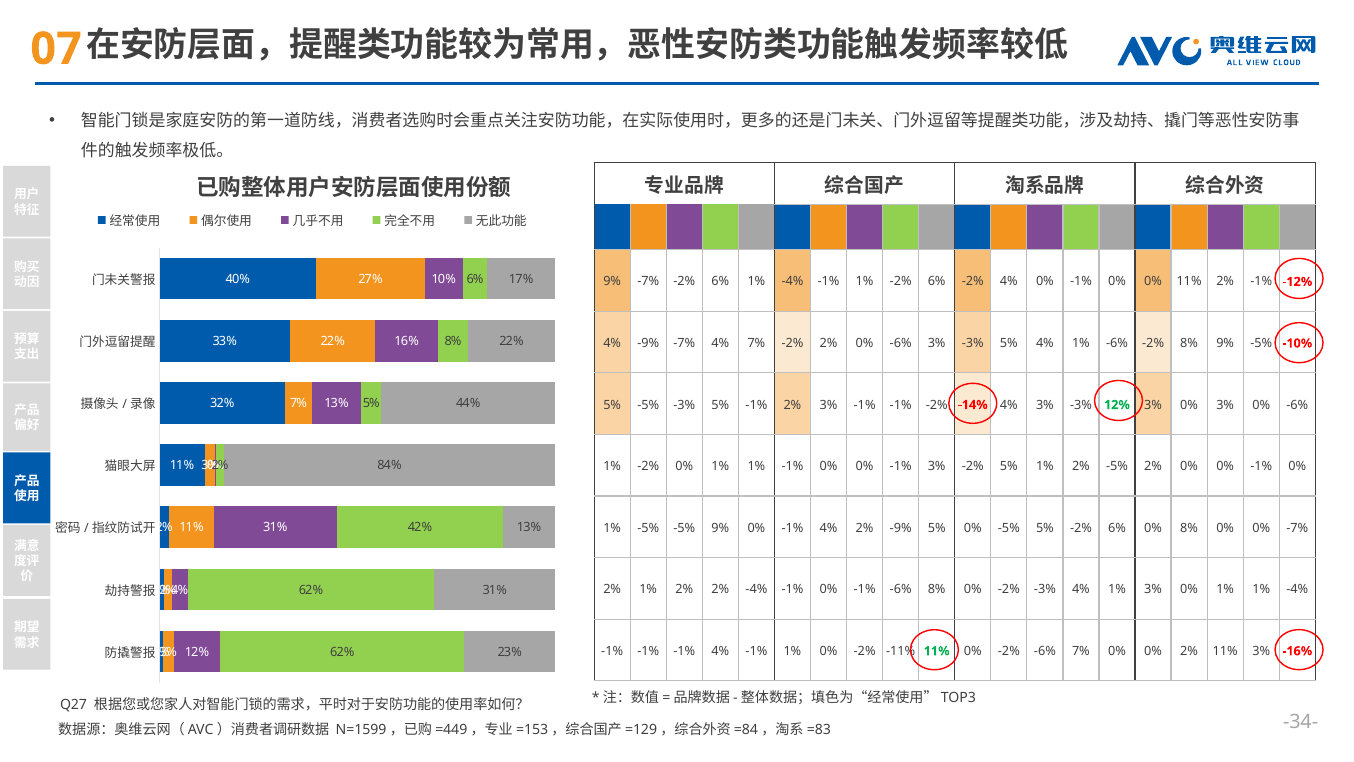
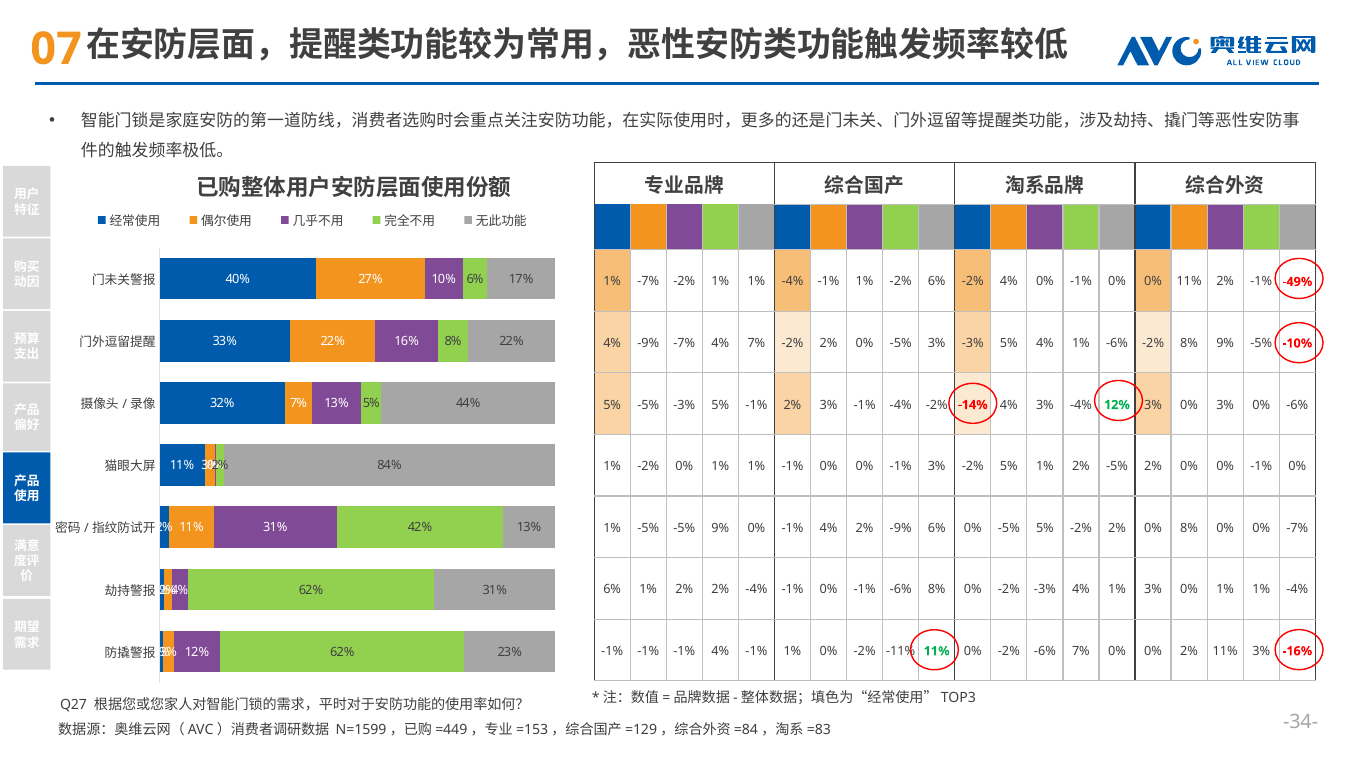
9%: 9% -> 1% (612, 282)
-7% -2% 6%: 6% -> 1% (720, 282)
-12%: -12% -> -49% (1297, 282)
2% 0% -6%: -6% -> -5% (901, 343)
3% -1% -1%: -1% -> -4% (901, 405)
4% 3% -3%: -3% -> -4% (1081, 405)
-9% 5%: 5% -> 6% (937, 528)
5% -2% 6%: 6% -> 2% (1117, 528)
2%: 2% -> 6% (612, 589)
